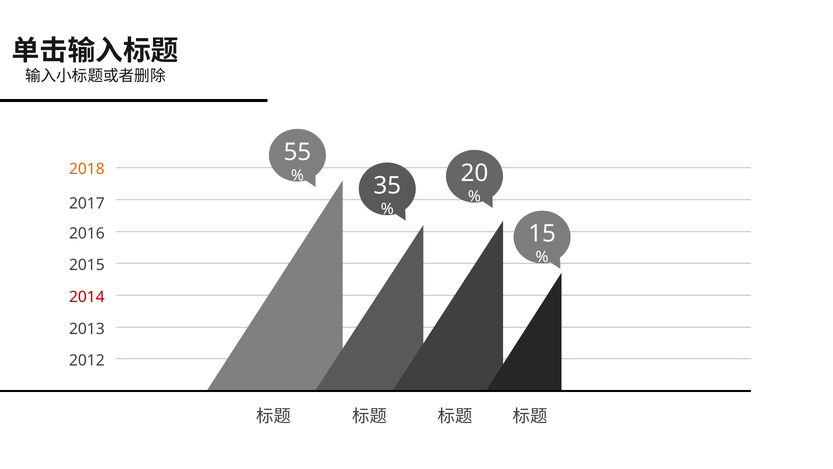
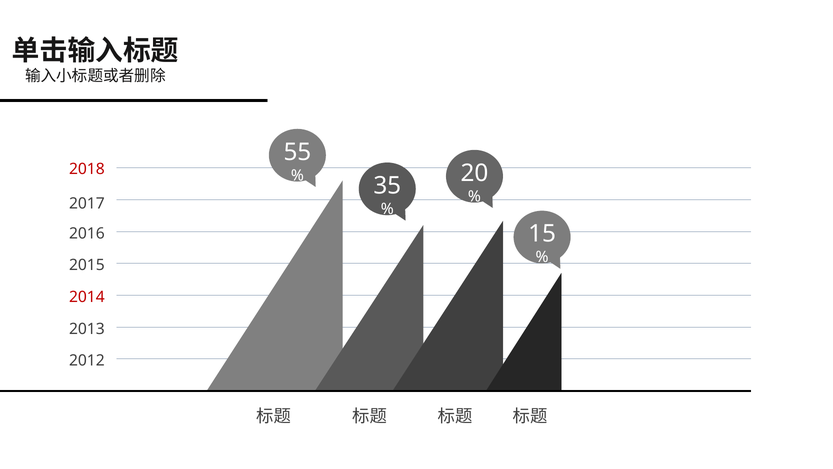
2018 colour: orange -> red (87, 169)
